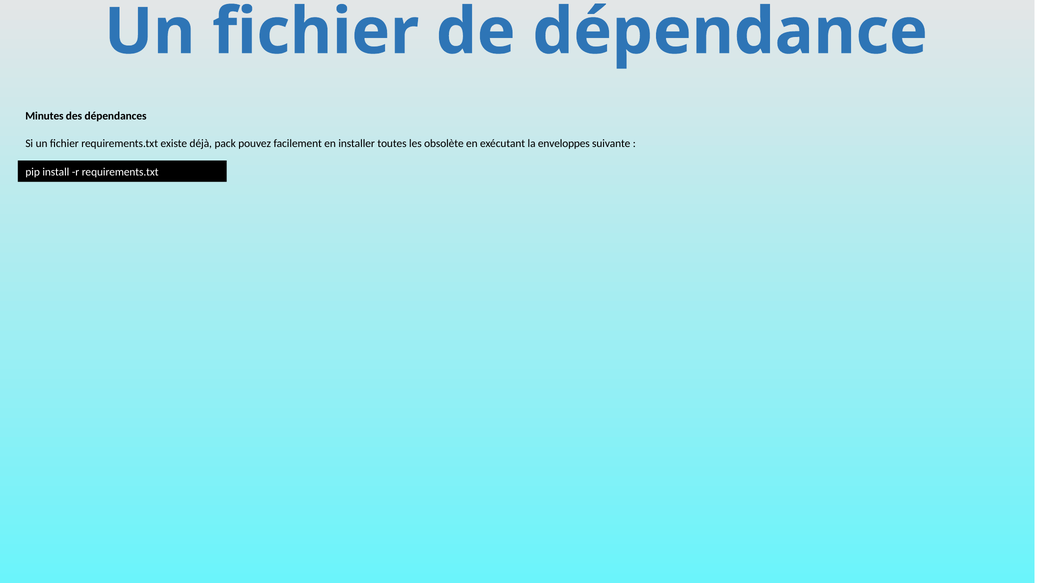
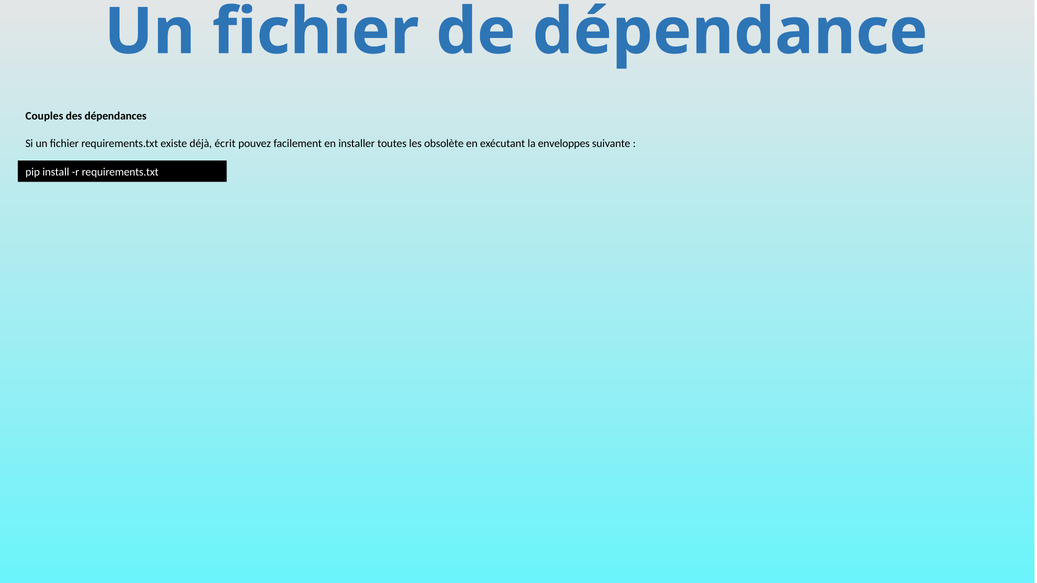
Minutes: Minutes -> Couples (44, 116)
pack: pack -> écrit (225, 143)
